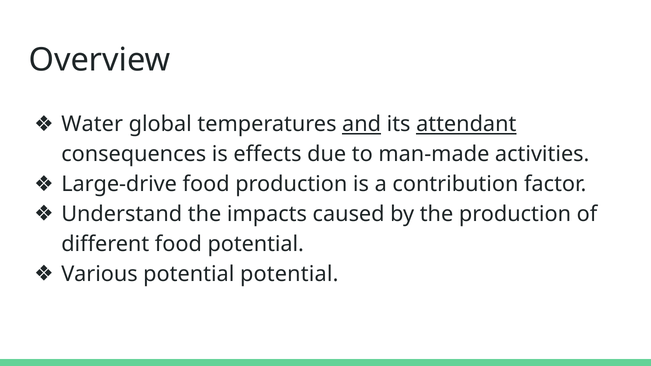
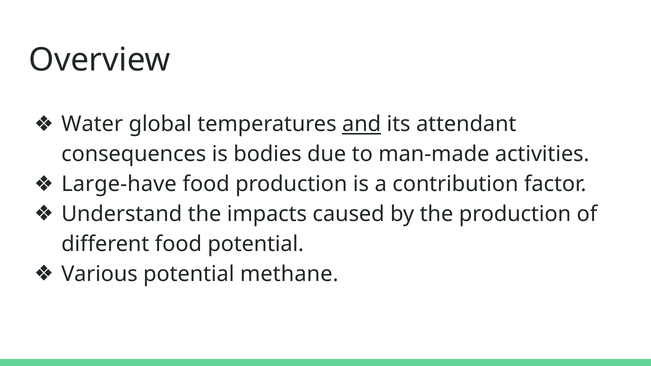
attendant underline: present -> none (466, 124)
effects: effects -> bodies (268, 154)
Large-drive: Large-drive -> Large-have (119, 184)
potential potential: potential -> methane (289, 274)
